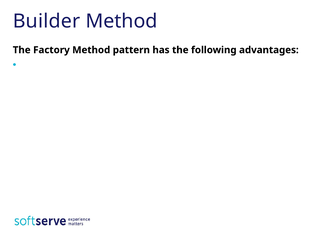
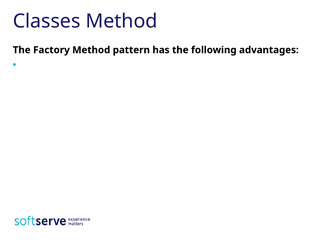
Builder: Builder -> Classes (47, 21)
